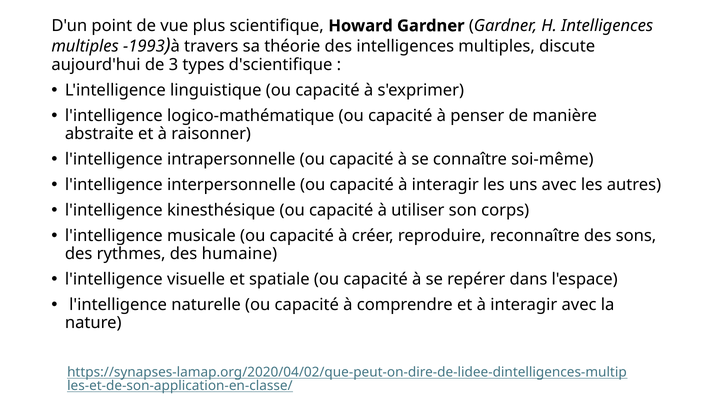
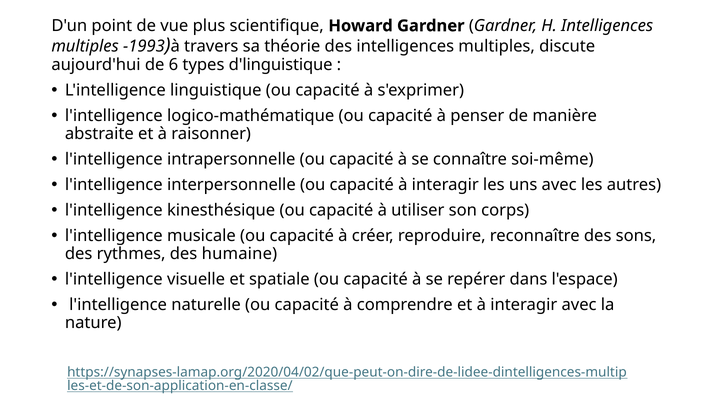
3: 3 -> 6 (173, 65)
d'scientifique: d'scientifique -> d'linguistique (281, 65)
